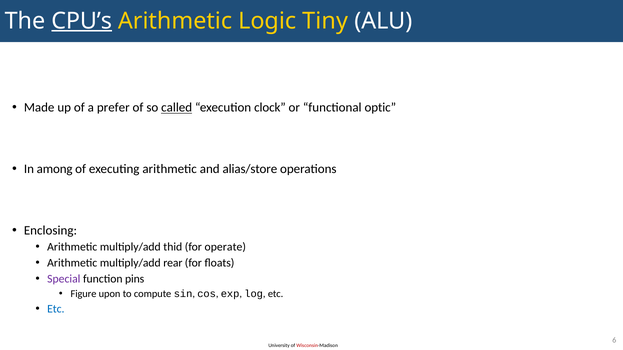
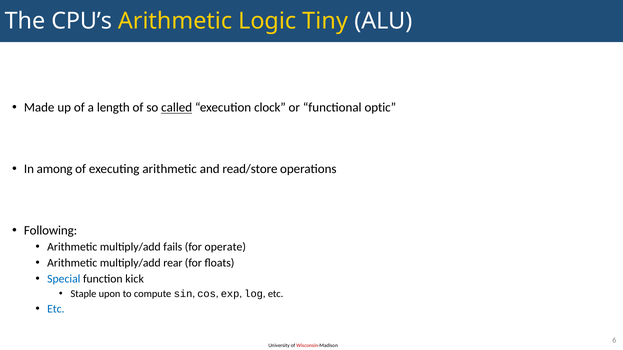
CPU’s underline: present -> none (82, 21)
prefer: prefer -> length (113, 108)
alias/store: alias/store -> read/store (250, 169)
Enclosing: Enclosing -> Following (51, 231)
thid: thid -> fails (173, 247)
Special colour: purple -> blue (64, 279)
pins: pins -> kick (135, 279)
Figure: Figure -> Staple (84, 294)
